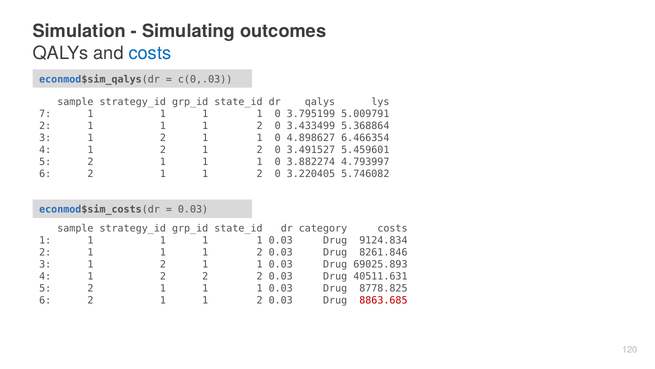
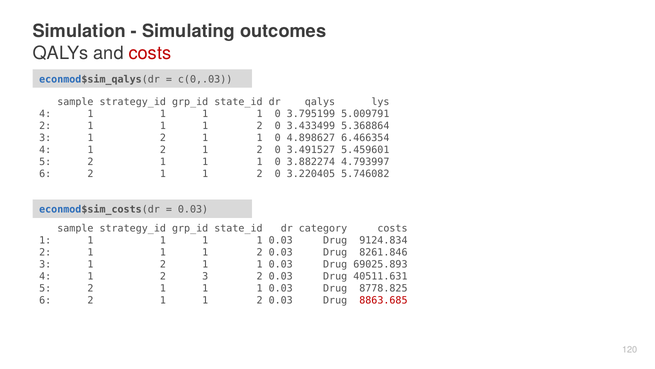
costs colour: blue -> red (150, 53)
7: 7 -> 4 (45, 114)
1 2 2: 2 -> 3 (205, 276)
